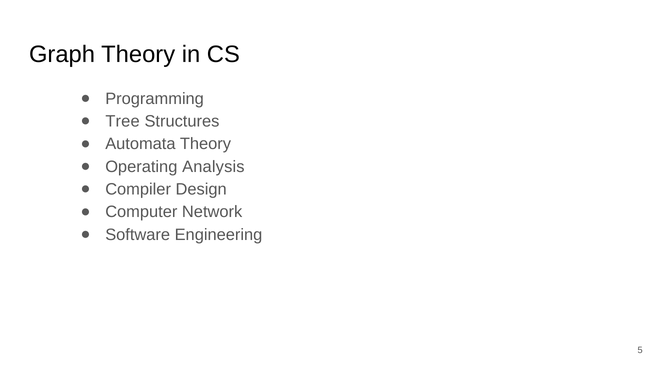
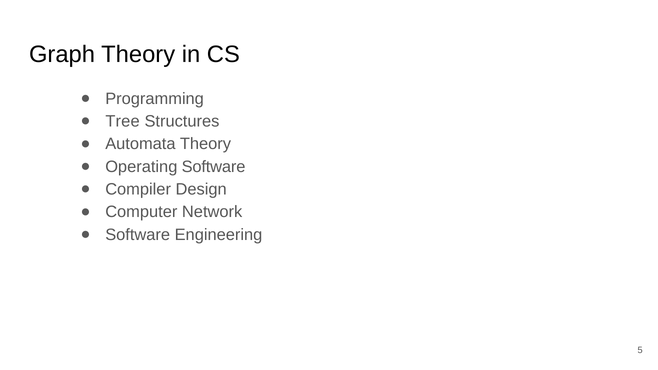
Operating Analysis: Analysis -> Software (214, 167)
